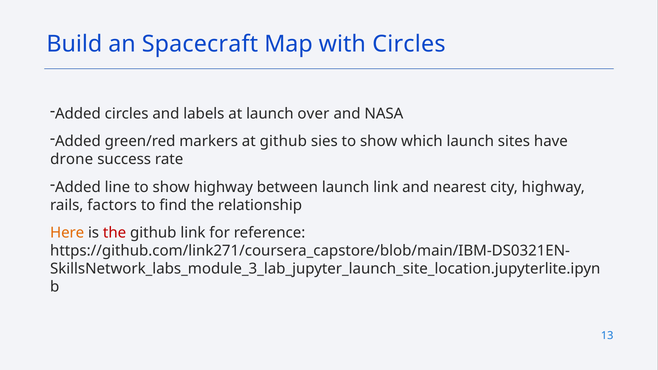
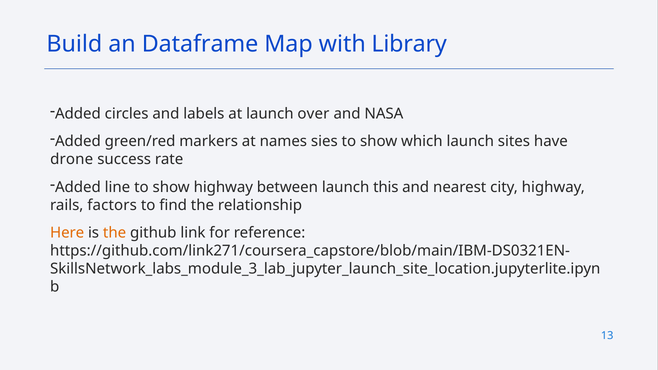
Spacecraft: Spacecraft -> Dataframe (200, 44)
with Circles: Circles -> Library (409, 44)
at github: github -> names (283, 141)
launch link: link -> this (386, 187)
the colour: red -> orange (115, 233)
